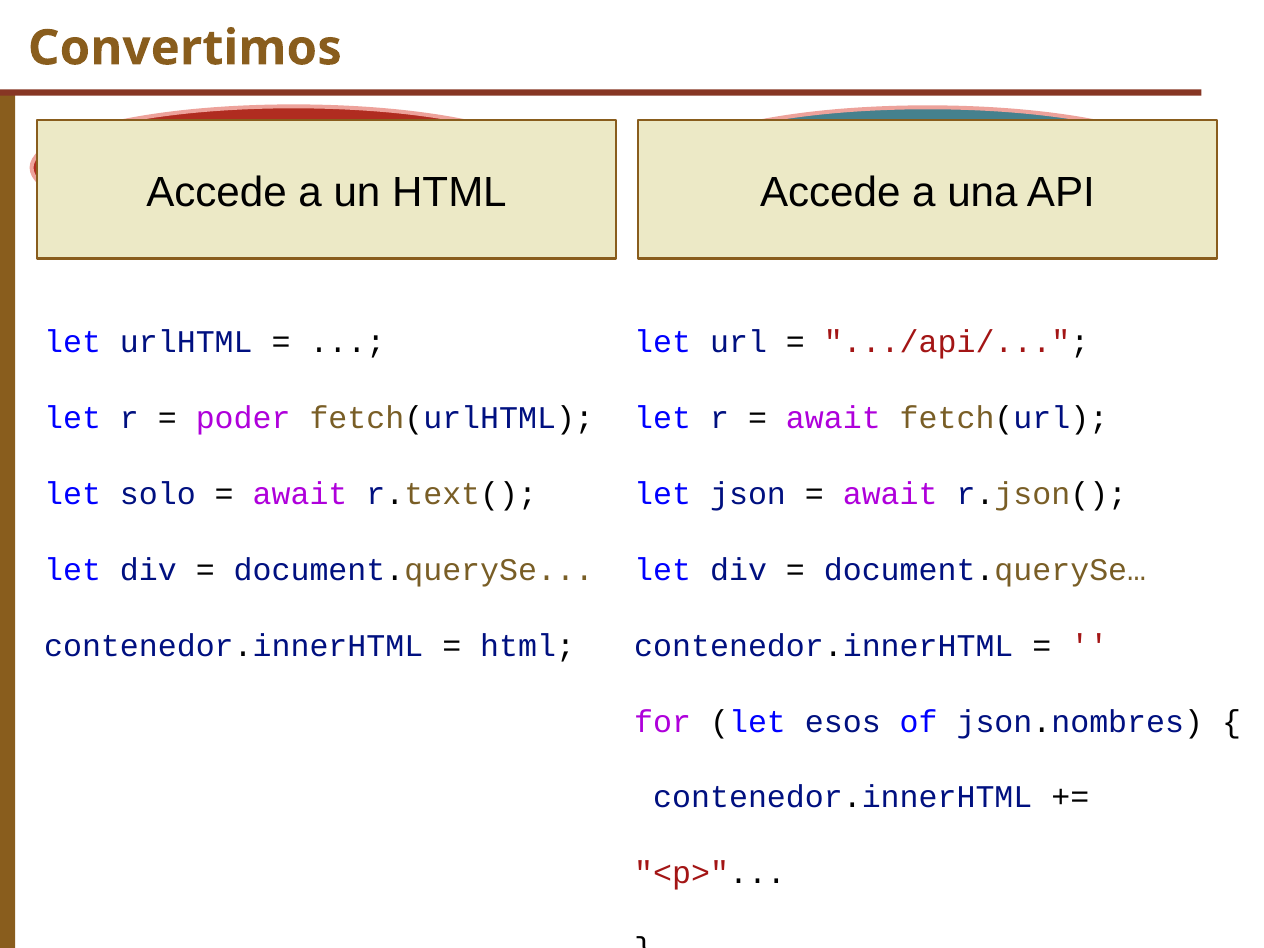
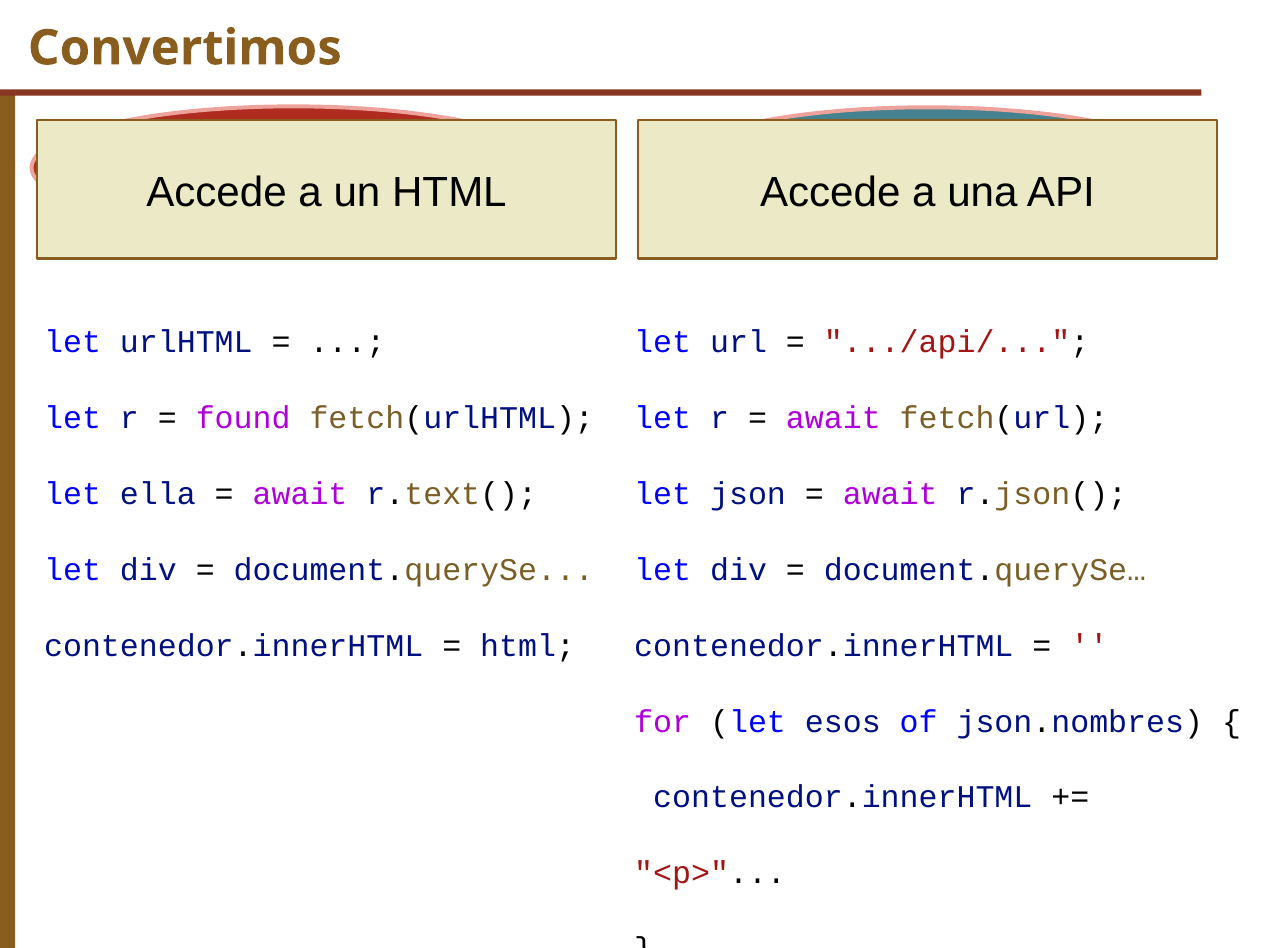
poder: poder -> found (243, 418)
solo: solo -> ella (158, 494)
